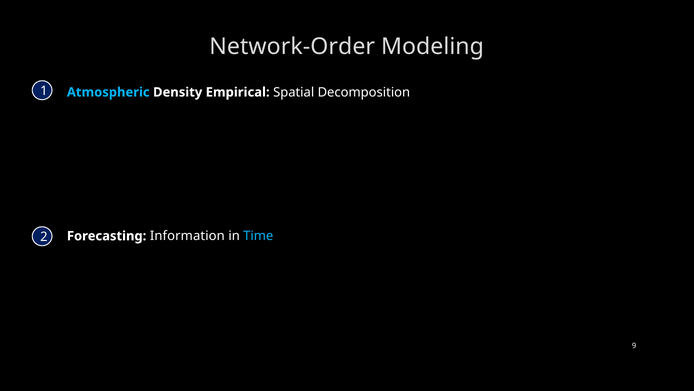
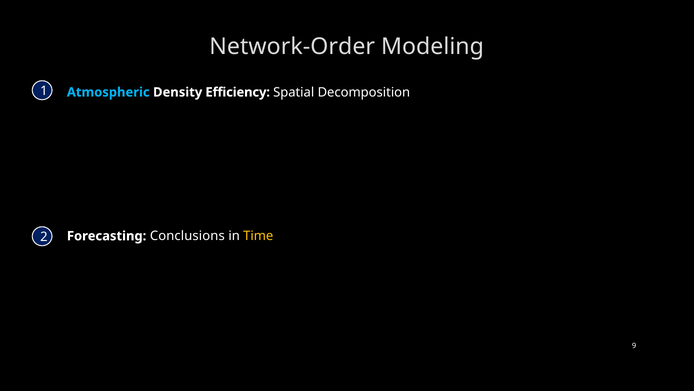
Empirical: Empirical -> Efficiency (238, 92)
Information: Information -> Conclusions (187, 236)
Time colour: light blue -> yellow (258, 236)
